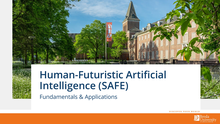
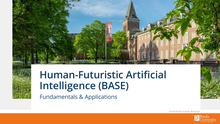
SAFE: SAFE -> BASE (114, 86)
